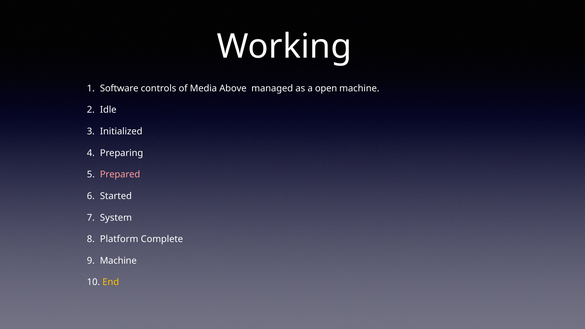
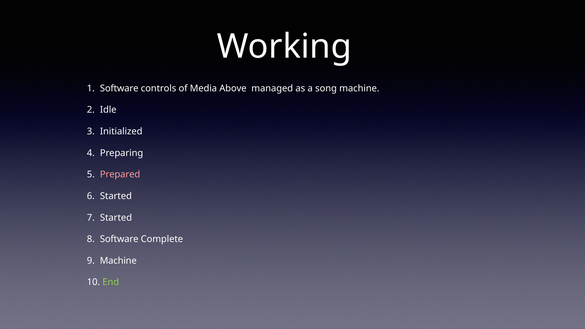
open: open -> song (326, 88)
System: System -> Started (116, 218)
Platform: Platform -> Software (119, 239)
End colour: yellow -> light green (111, 282)
